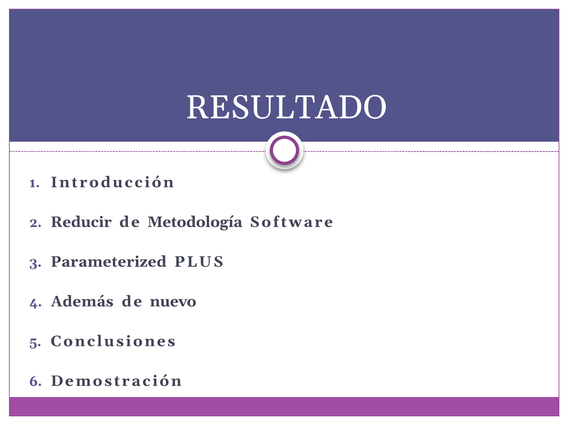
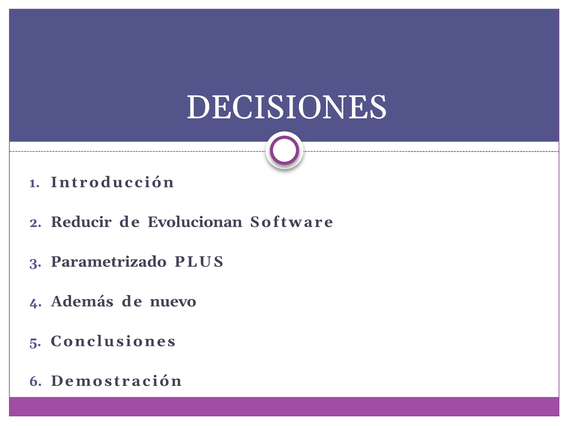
RESULTADO: RESULTADO -> DECISIONES (287, 108)
Metodología: Metodología -> Evolucionan (195, 222)
Parameterized: Parameterized -> Parametrizado (109, 262)
